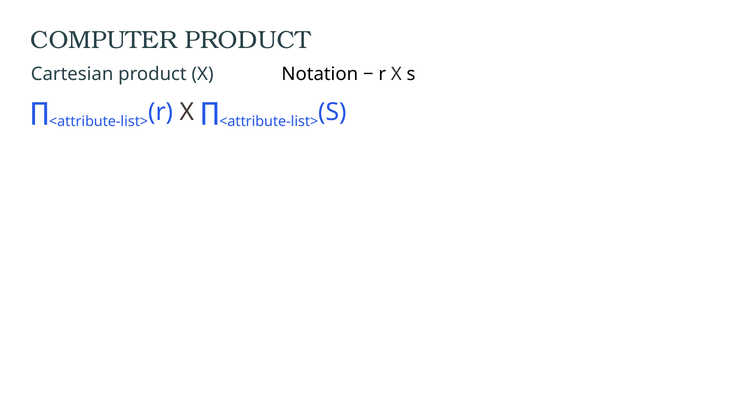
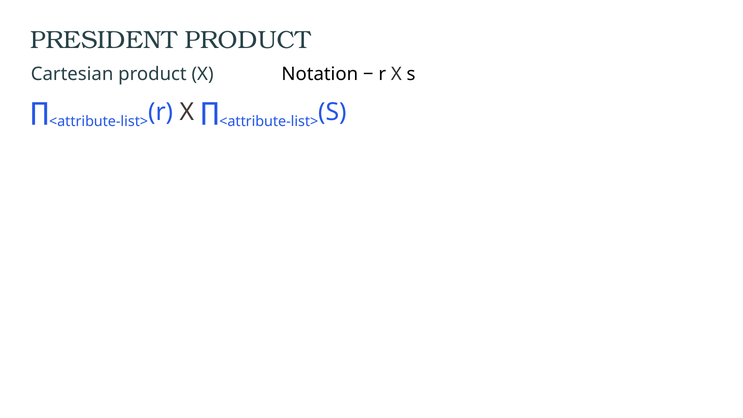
COMPUTER: COMPUTER -> PRESIDENT (104, 40)
